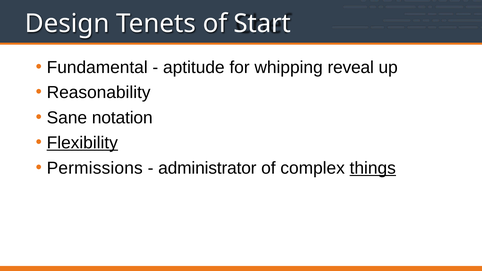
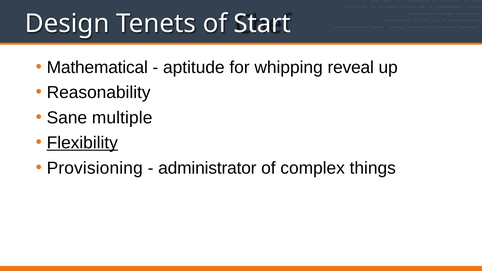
Fundamental: Fundamental -> Mathematical (97, 67)
notation: notation -> multiple (122, 118)
Permissions: Permissions -> Provisioning (95, 168)
things underline: present -> none (373, 168)
